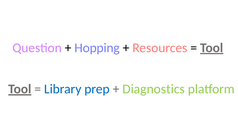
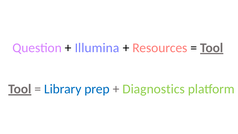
Hopping: Hopping -> Illumina (97, 48)
